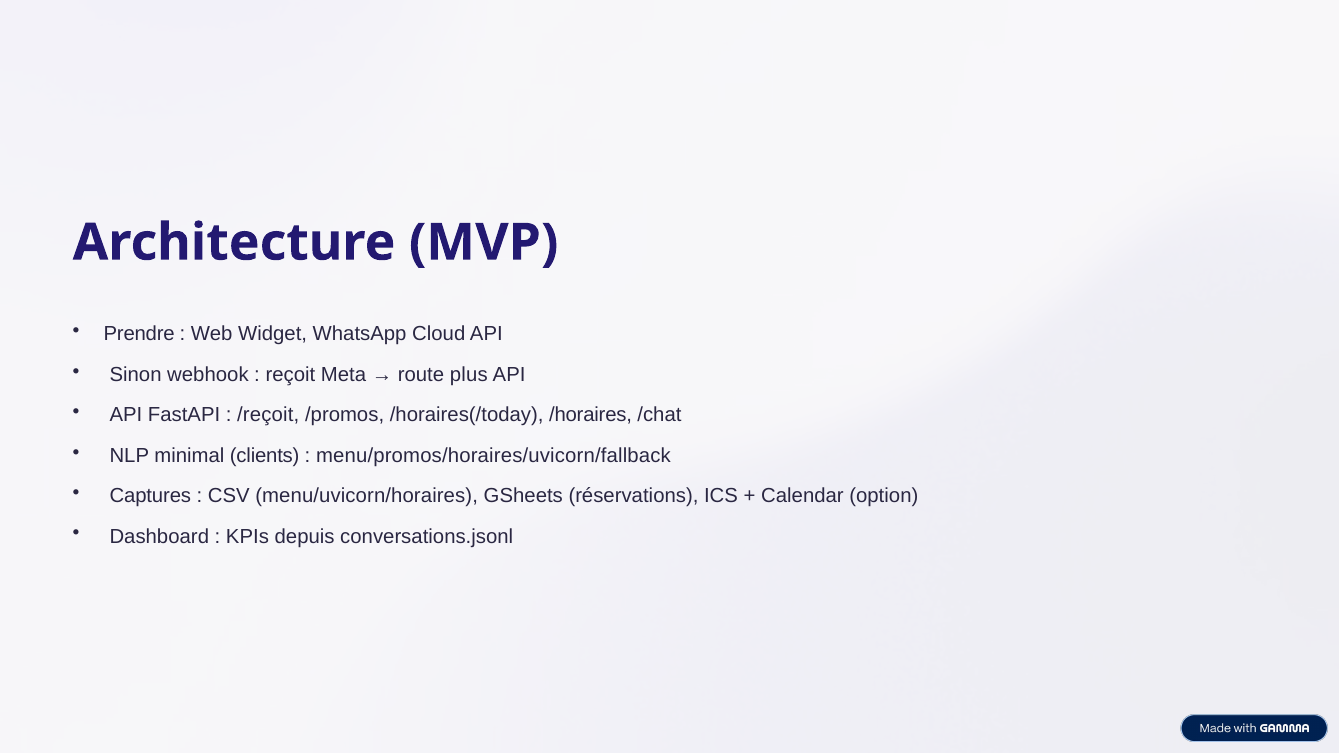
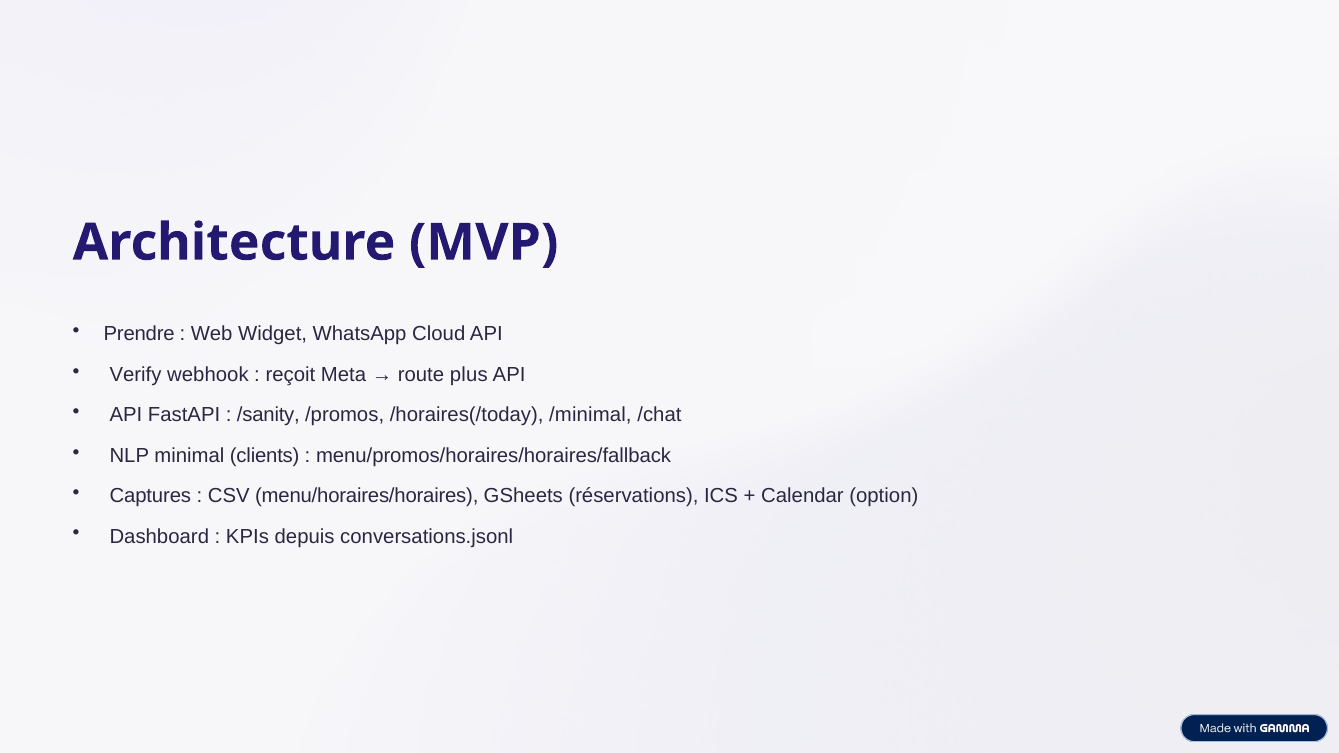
Sinon: Sinon -> Verify (136, 375)
/reçoit: /reçoit -> /sanity (268, 415)
/horaires: /horaires -> /minimal (590, 415)
menu/promos/horaires/uvicorn/fallback: menu/promos/horaires/uvicorn/fallback -> menu/promos/horaires/horaires/fallback (494, 456)
menu/uvicorn/horaires: menu/uvicorn/horaires -> menu/horaires/horaires (367, 496)
